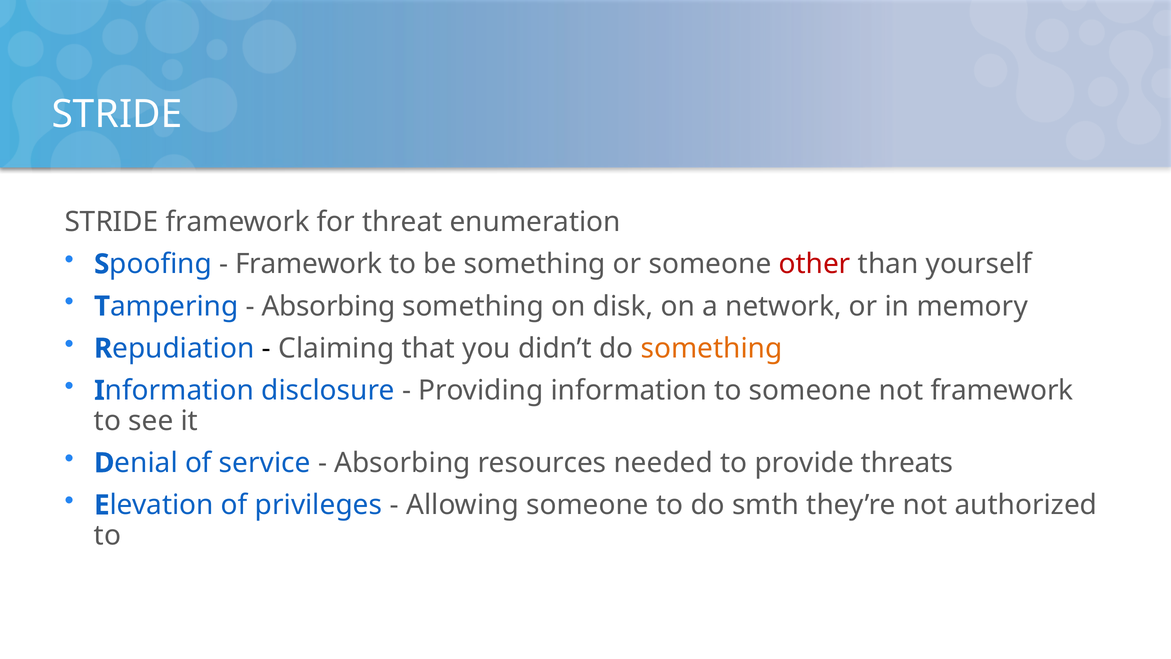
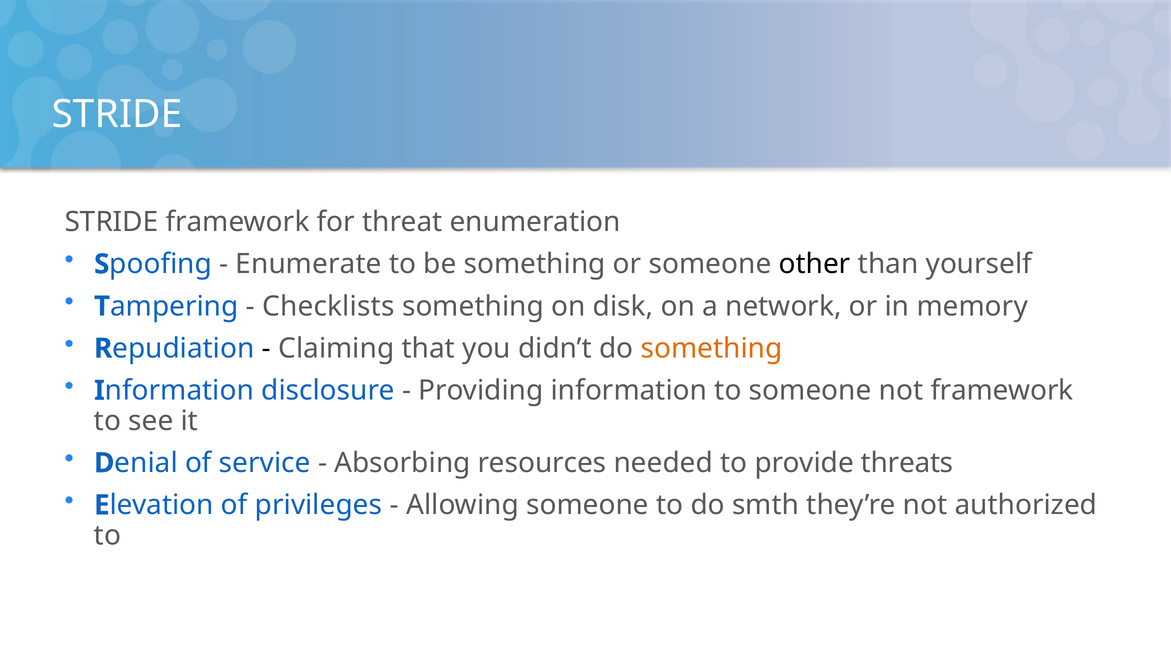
Framework: Framework -> Enumerate (309, 264)
other colour: red -> black (815, 264)
Absorbing: Absorbing -> Checklists (328, 306)
